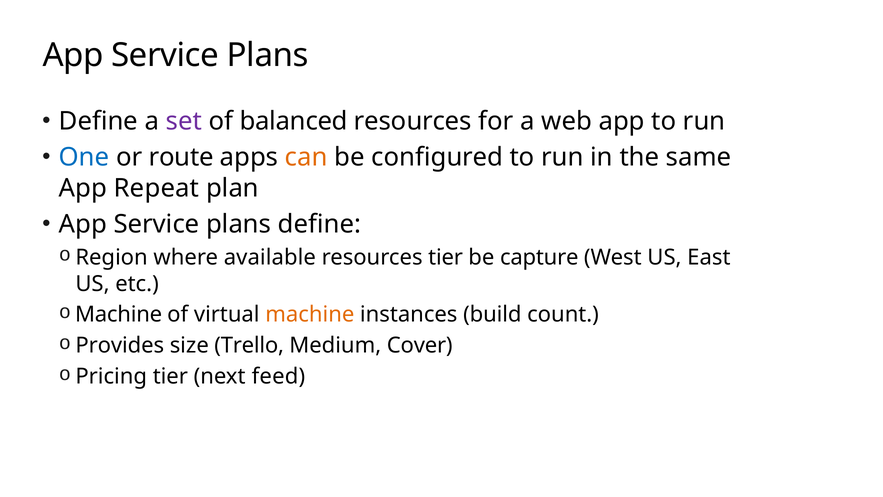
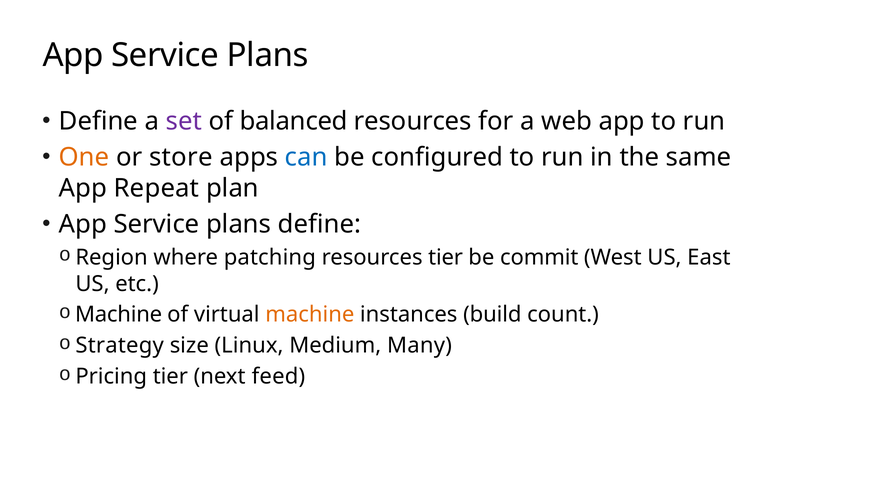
One colour: blue -> orange (84, 157)
route: route -> store (181, 157)
can colour: orange -> blue (306, 157)
available: available -> patching (270, 257)
capture: capture -> commit (539, 257)
Provides: Provides -> Strategy (120, 345)
Trello: Trello -> Linux (249, 345)
Cover: Cover -> Many (419, 345)
